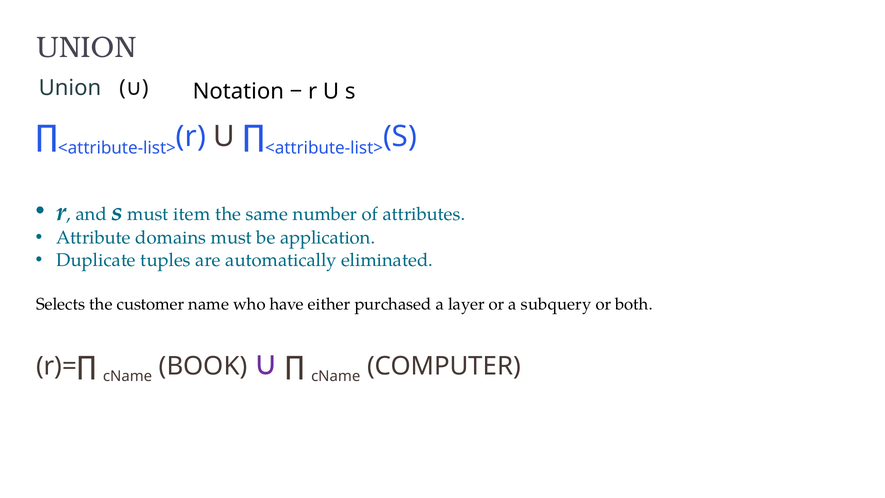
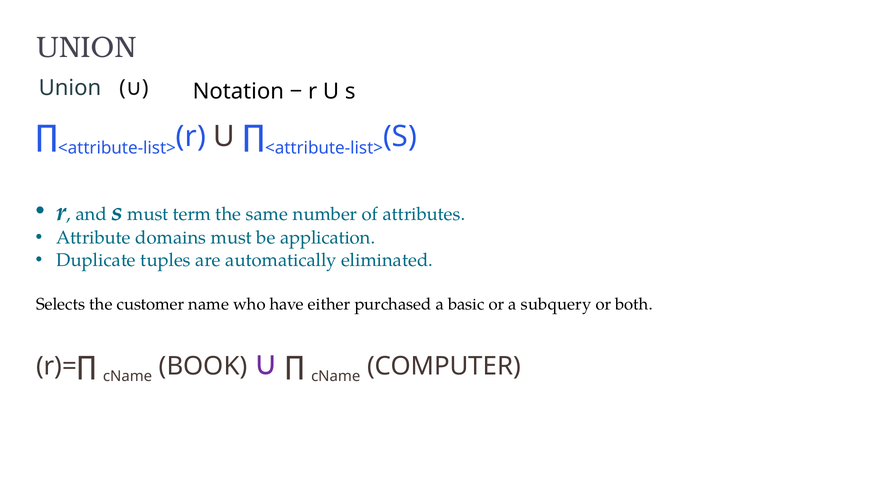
item: item -> term (192, 214)
layer: layer -> basic (466, 304)
